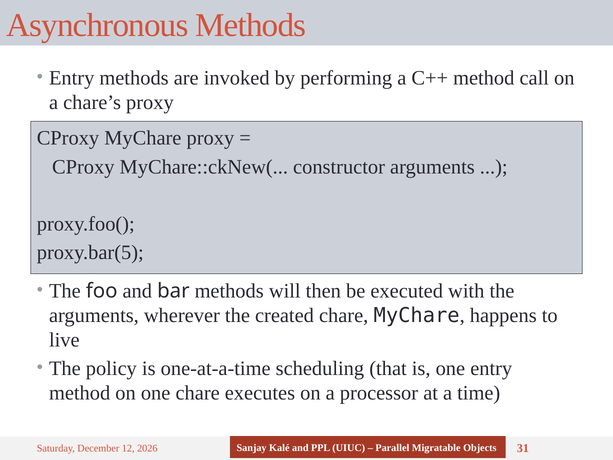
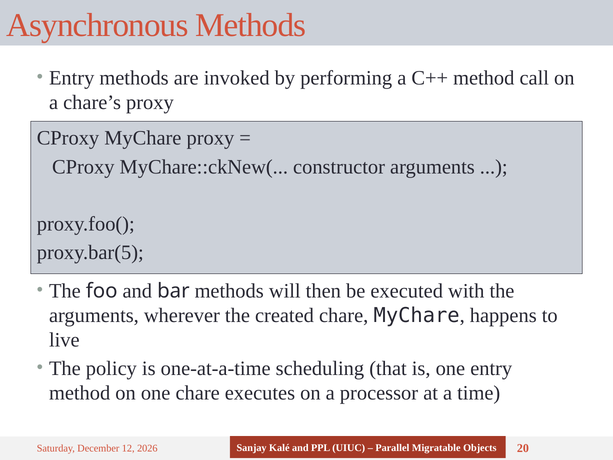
31: 31 -> 20 (523, 448)
